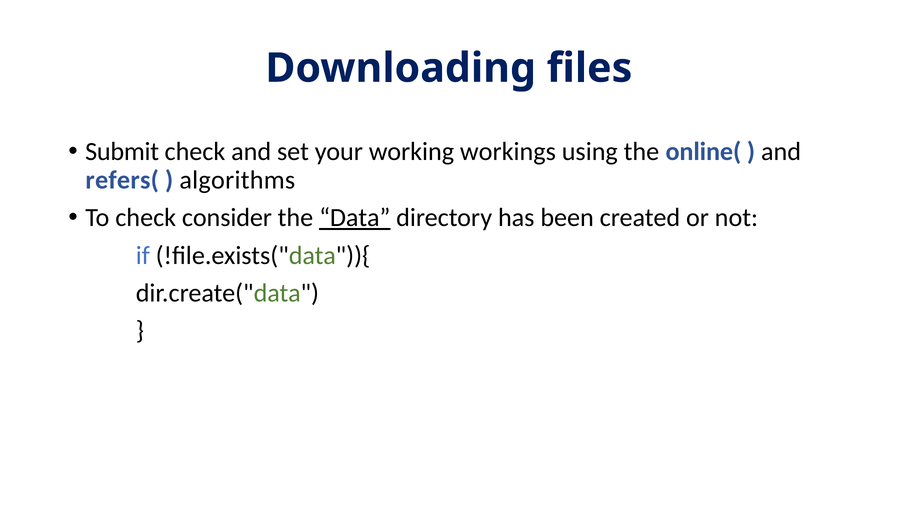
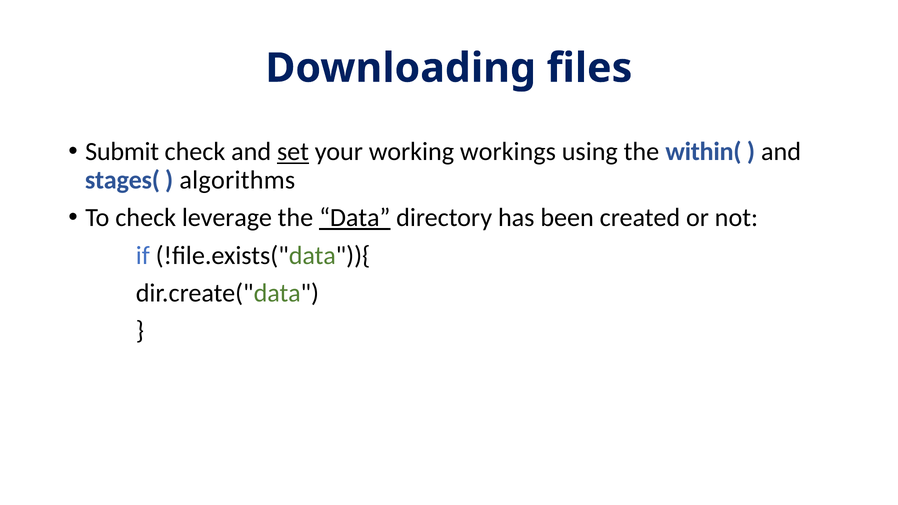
set underline: none -> present (293, 152)
online(: online( -> within( (703, 152)
refers(: refers( -> stages( (122, 180)
consider: consider -> leverage (227, 218)
